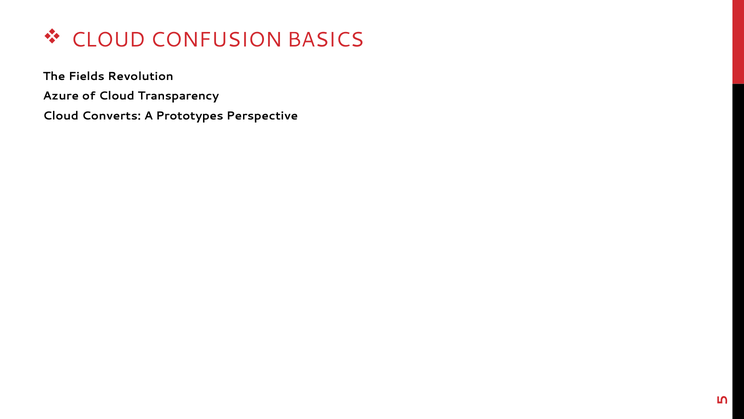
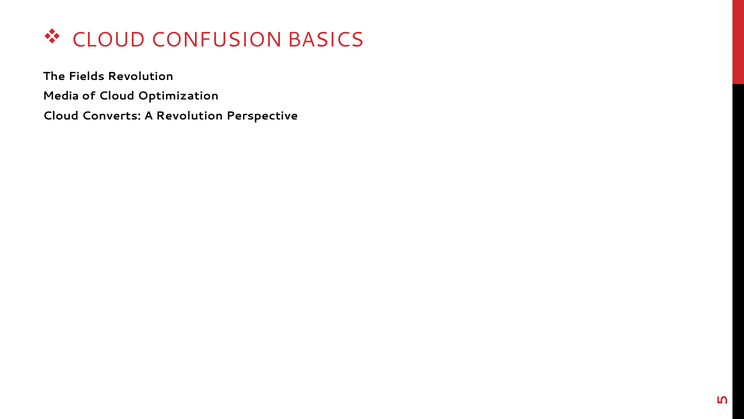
Azure: Azure -> Media (61, 96)
Transparency: Transparency -> Optimization (178, 96)
A Prototypes: Prototypes -> Revolution (189, 116)
